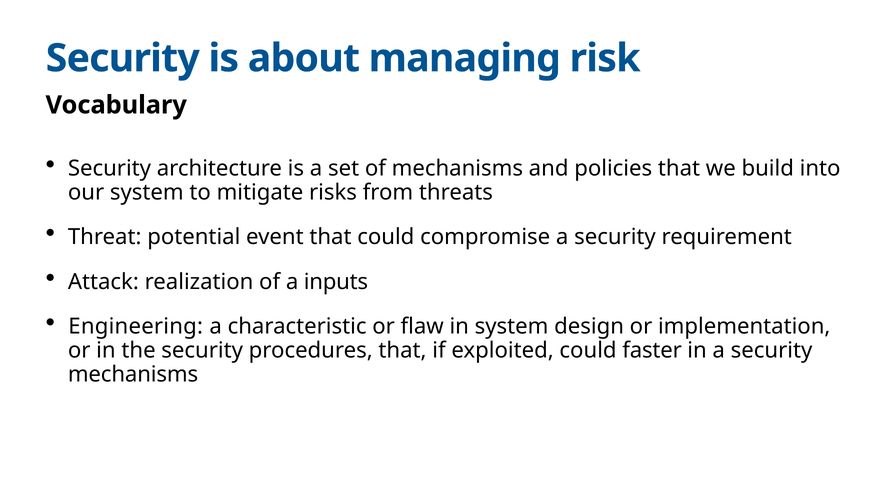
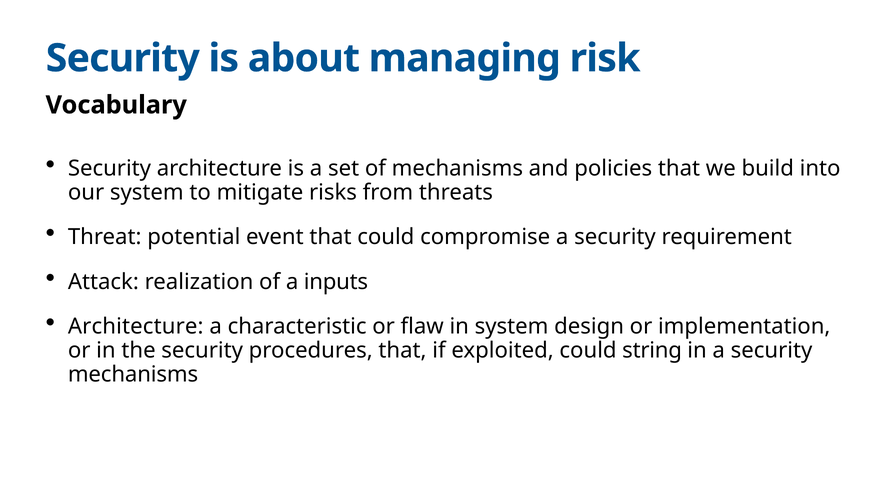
Engineering: Engineering -> Architecture (136, 326)
faster: faster -> string (652, 350)
